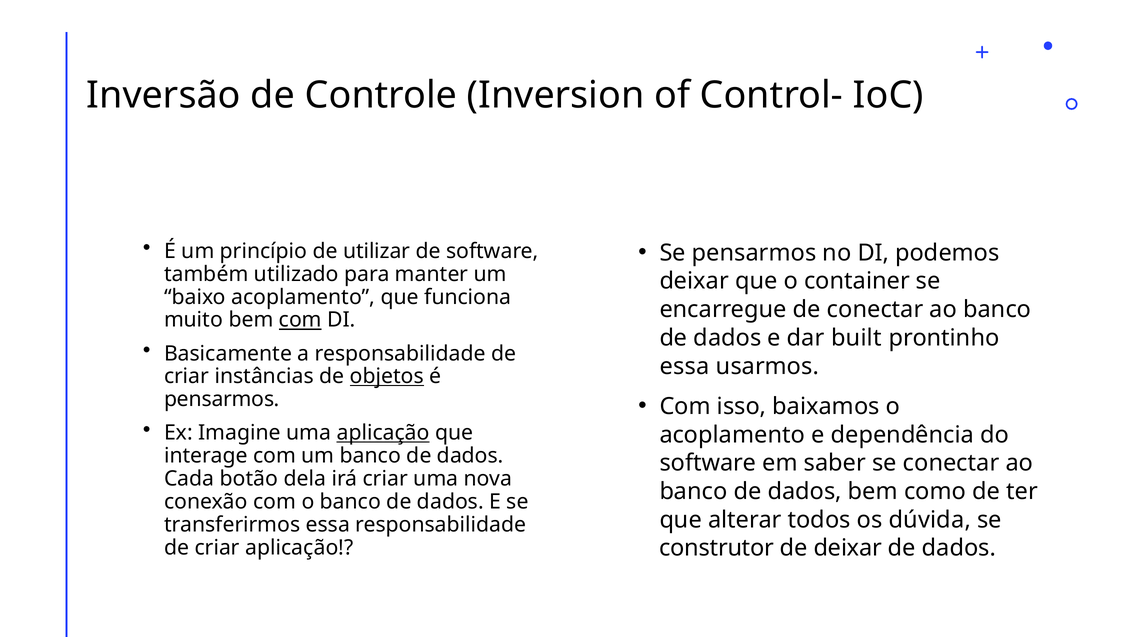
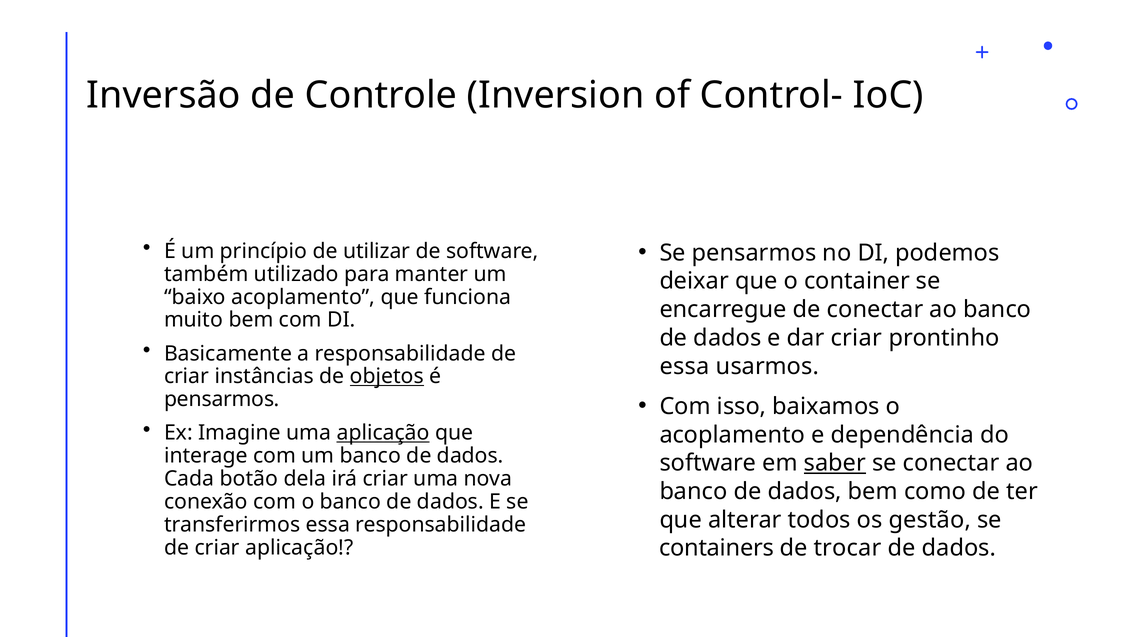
com underline: present -> none (300, 320)
dar built: built -> criar (856, 338)
saber underline: none -> present (835, 463)
dúvida: dúvida -> gestão (930, 520)
construtor: construtor -> containers (717, 548)
de deixar: deixar -> trocar (848, 548)
